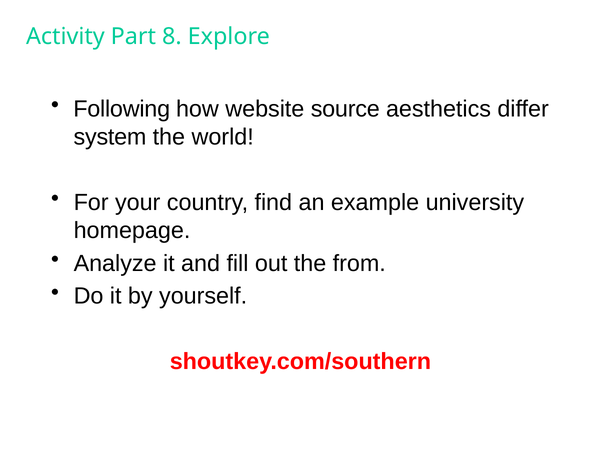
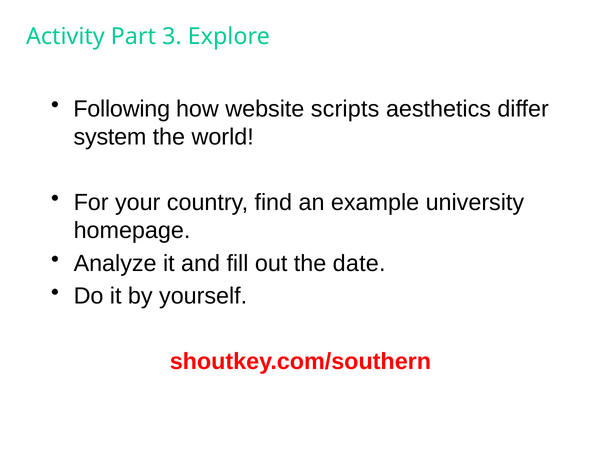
8: 8 -> 3 (172, 37)
source: source -> scripts (345, 109)
from: from -> date (359, 263)
